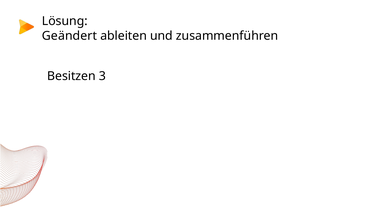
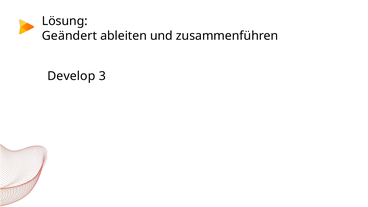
Besitzen: Besitzen -> Develop (71, 76)
